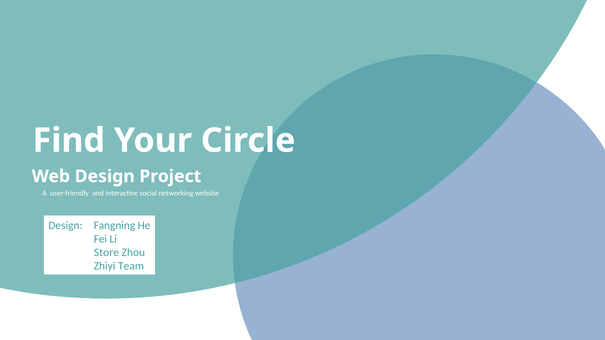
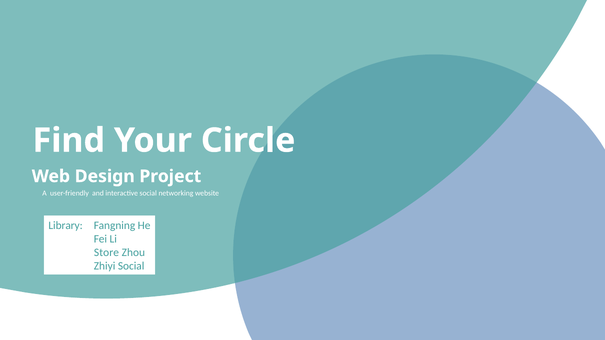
Design: Design -> Library (66, 226)
Zhiyi Team: Team -> Social (131, 266)
